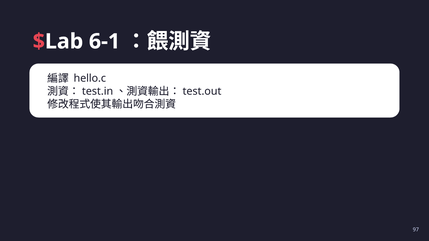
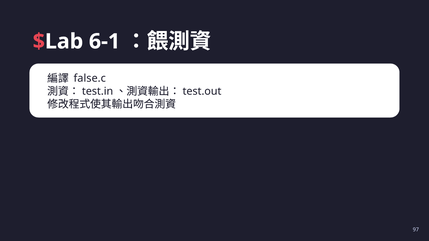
hello.c: hello.c -> false.c (90, 79)
